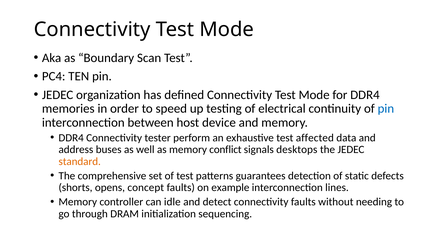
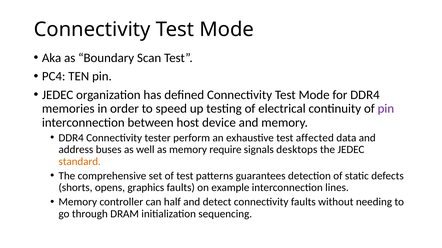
pin colour: blue -> purple (386, 109)
conflict: conflict -> require (225, 150)
concept: concept -> graphics (146, 188)
idle: idle -> half (172, 202)
